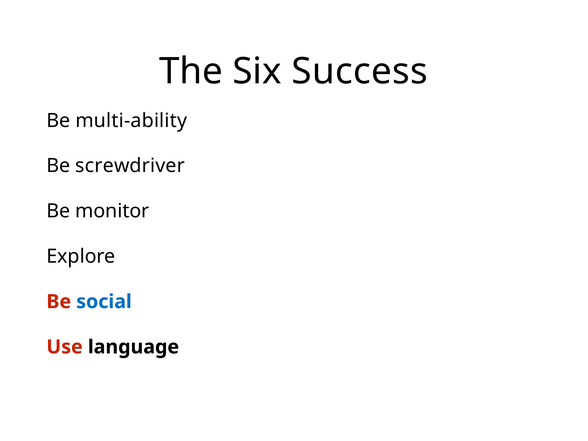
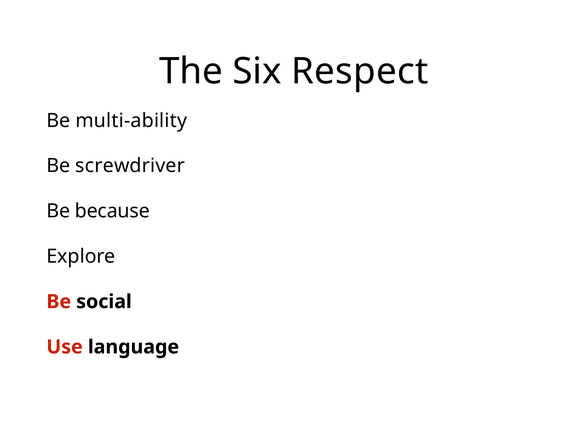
Success: Success -> Respect (360, 71)
monitor: monitor -> because (112, 211)
social colour: blue -> black (104, 302)
